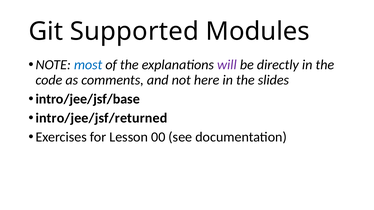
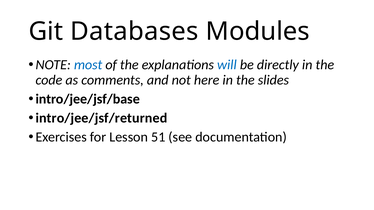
Supported: Supported -> Databases (134, 31)
will colour: purple -> blue (227, 65)
00: 00 -> 51 (158, 137)
